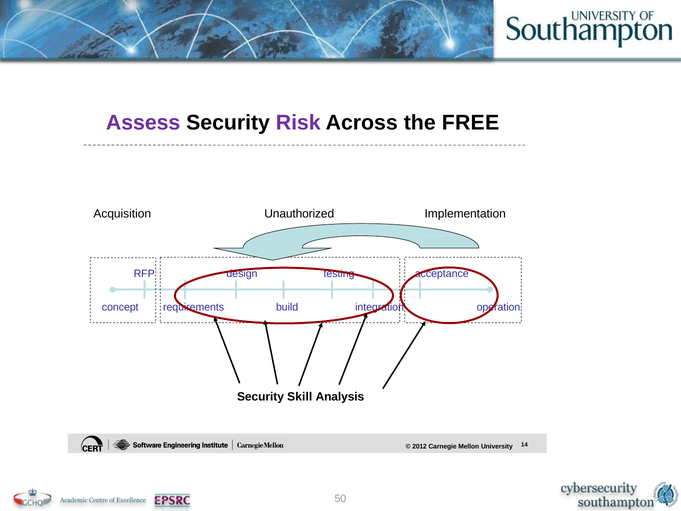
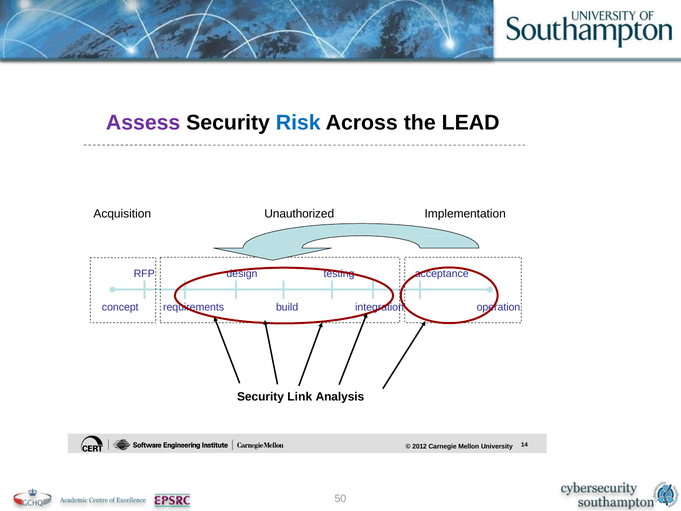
Risk colour: purple -> blue (298, 123)
FREE: FREE -> LEAD (471, 123)
Skill: Skill -> Link (300, 396)
